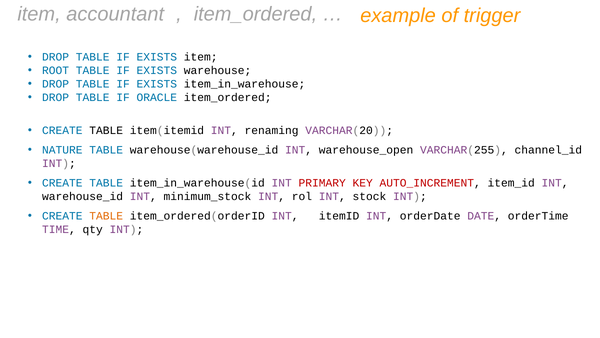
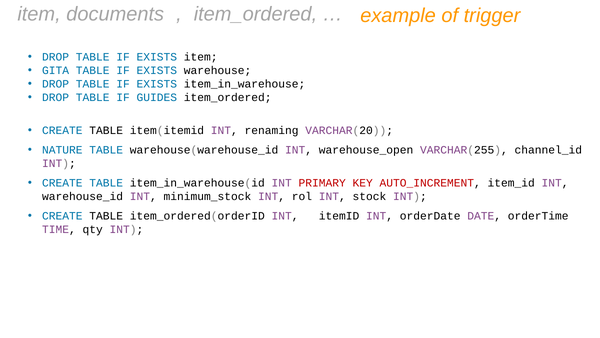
accountant: accountant -> documents (115, 14)
ROOT: ROOT -> GITA (56, 70)
ORACLE: ORACLE -> GUIDES (157, 97)
TABLE colour: orange -> black (106, 216)
